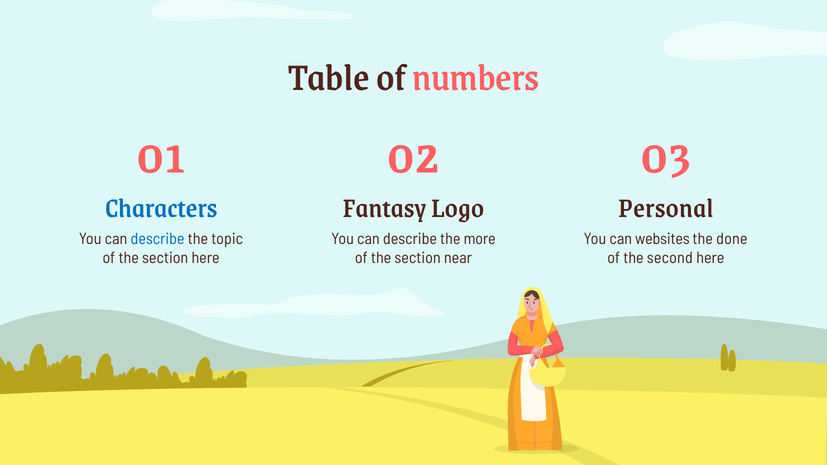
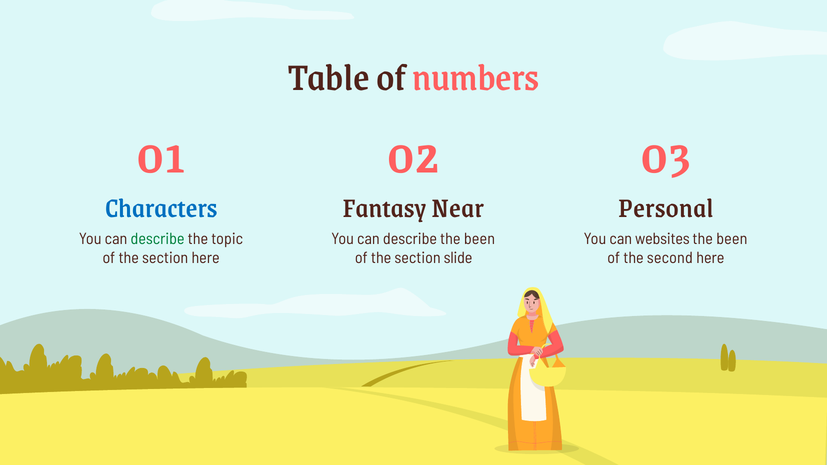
Logo: Logo -> Near (458, 208)
describe colour: blue -> green (158, 239)
describe the more: more -> been (479, 239)
done: done -> been (732, 239)
near: near -> slide (458, 258)
